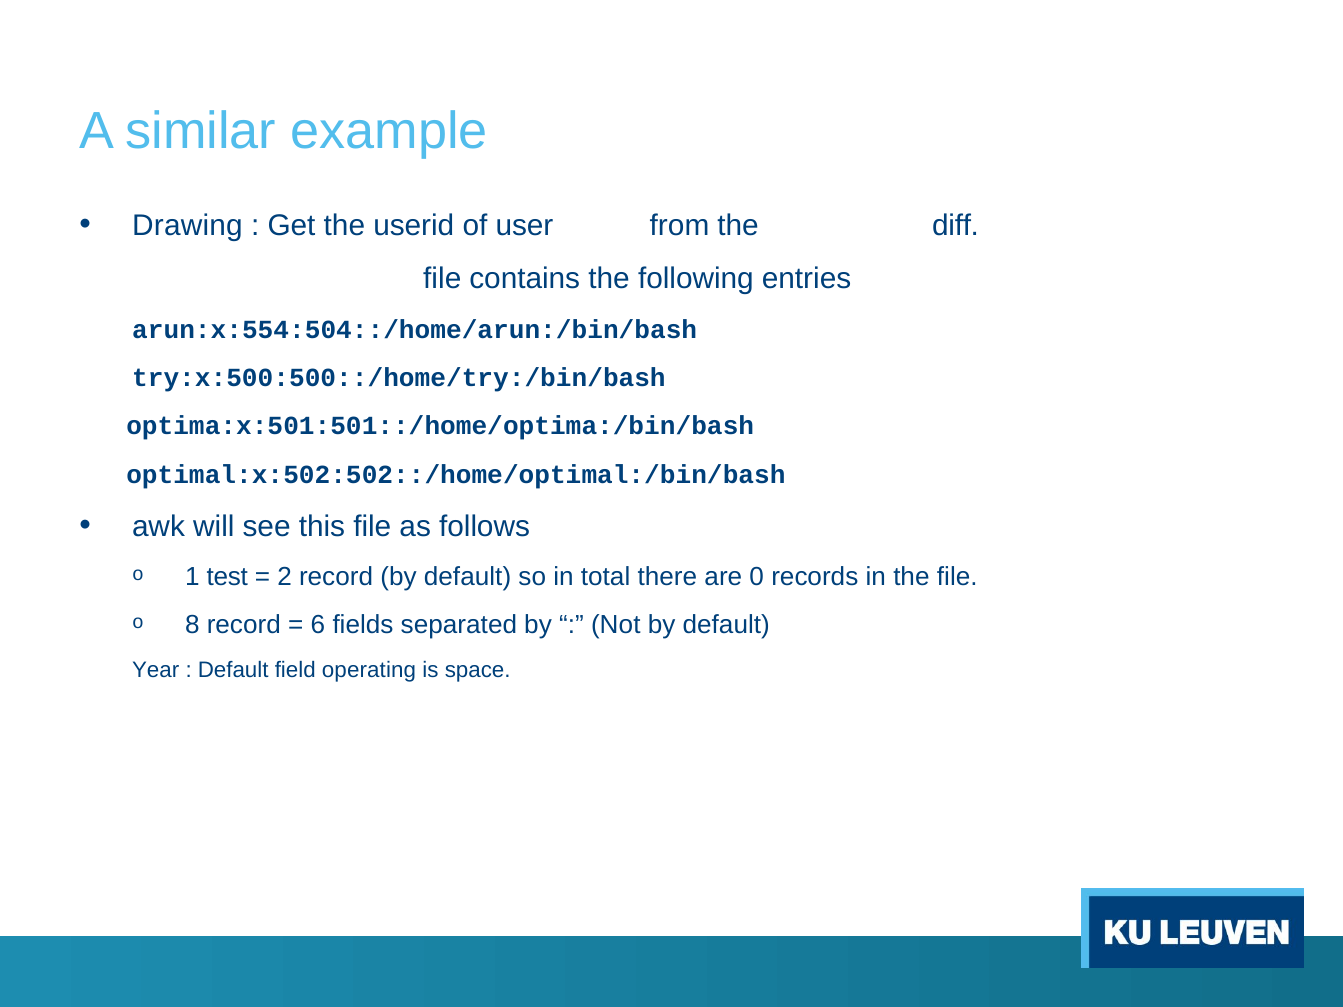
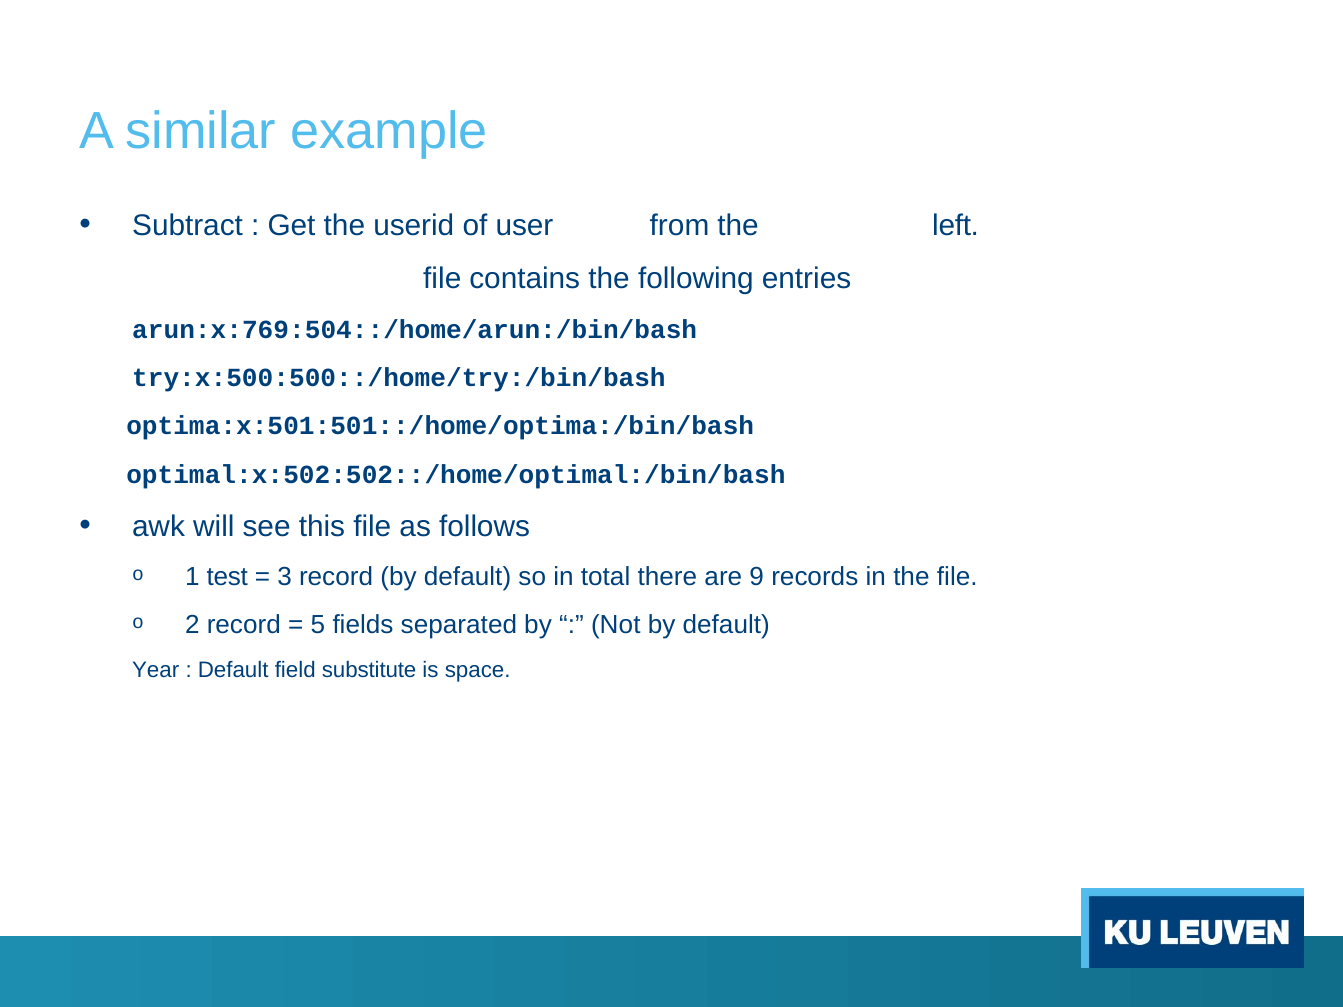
Drawing: Drawing -> Subtract (188, 225)
diff: diff -> left (956, 225)
arun:x:554:504::/home/arun:/bin/bash: arun:x:554:504::/home/arun:/bin/bash -> arun:x:769:504::/home/arun:/bin/bash (415, 330)
2: 2 -> 3 (285, 577)
0: 0 -> 9 (757, 577)
8: 8 -> 2 (192, 625)
6: 6 -> 5 (318, 625)
operating: operating -> substitute (369, 671)
